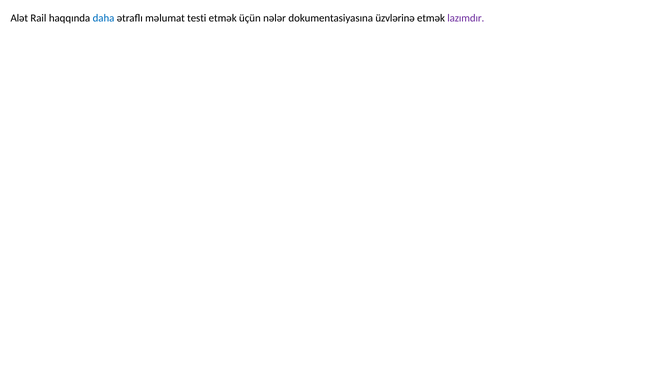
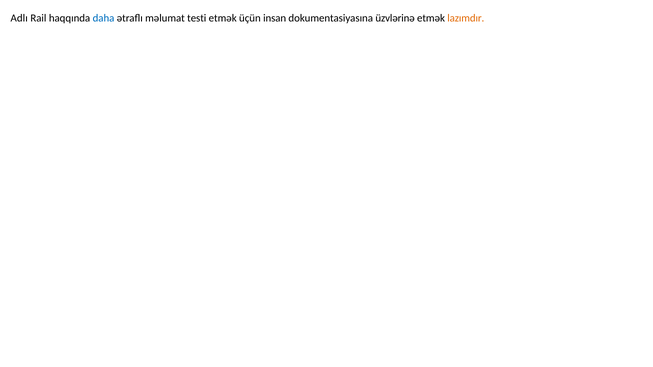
Alət: Alət -> Adlı (19, 18)
nələr: nələr -> insan (275, 18)
lazımdır colour: purple -> orange (466, 18)
